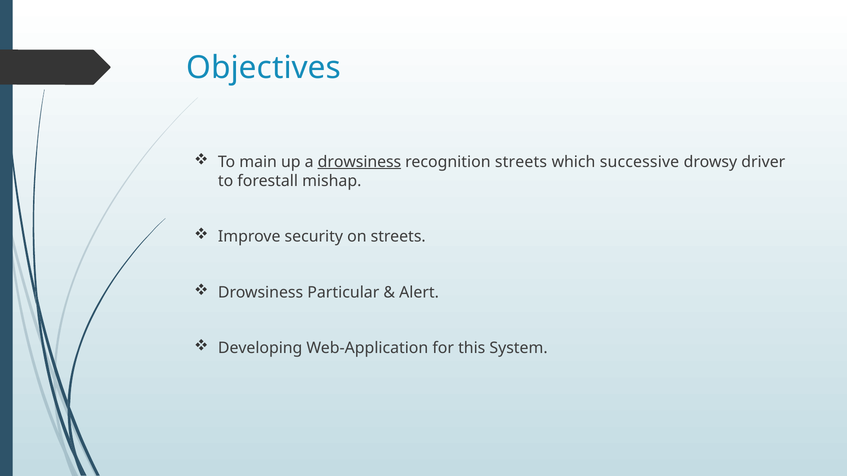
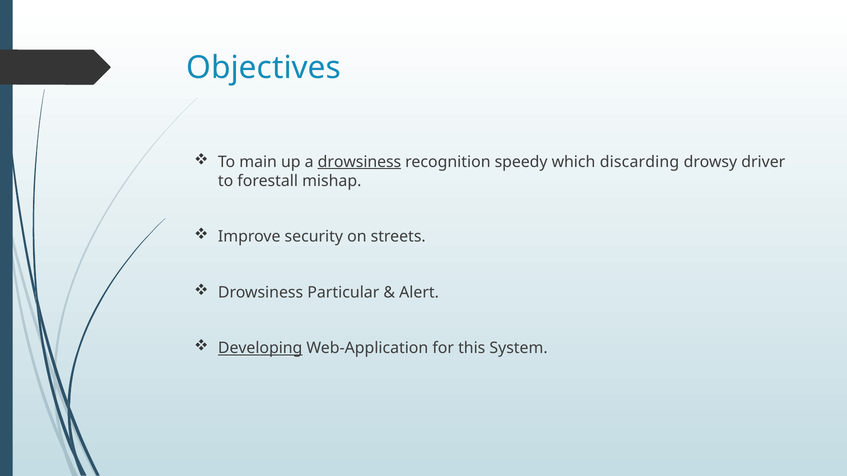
recognition streets: streets -> speedy (521, 162)
successive: successive -> discarding (639, 162)
Developing underline: none -> present (260, 348)
